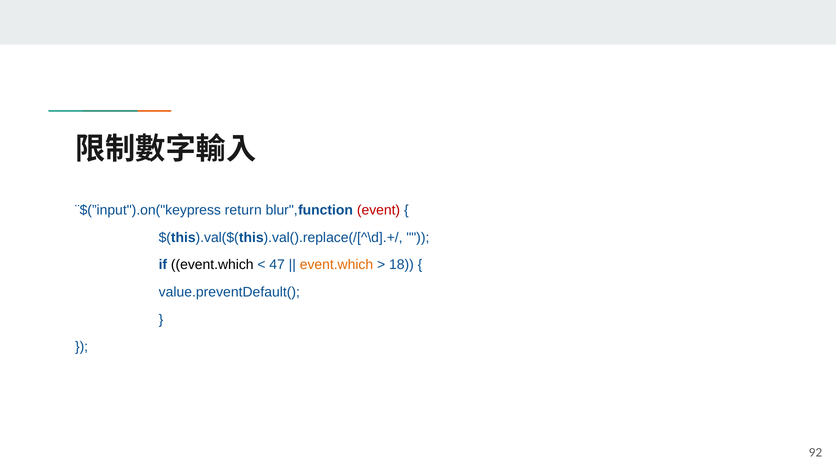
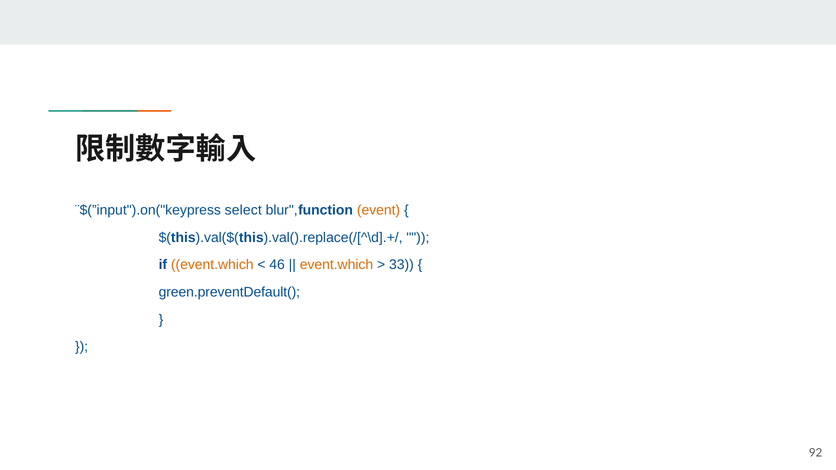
return: return -> select (243, 210)
event colour: red -> orange (379, 210)
event.which colour: black -> orange (212, 265)
47: 47 -> 46 (277, 265)
18: 18 -> 33 (401, 265)
value.preventDefault(: value.preventDefault( -> green.preventDefault( (229, 292)
